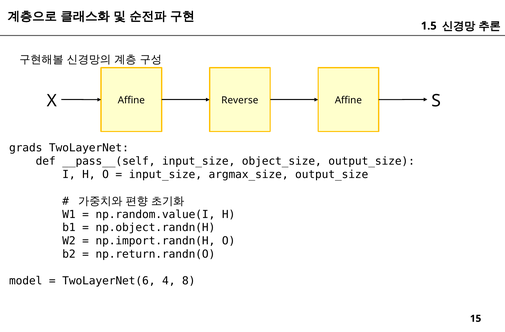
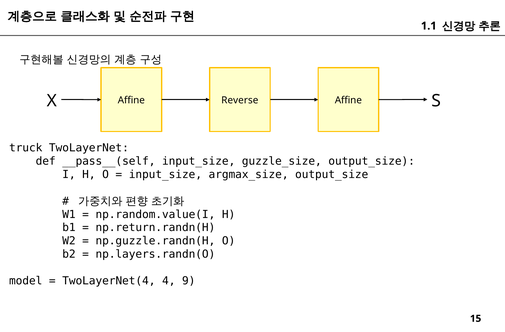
1.5: 1.5 -> 1.1 (429, 26)
grads: grads -> truck (26, 148)
object_size: object_size -> guzzle_size (282, 161)
np.object.randn(H: np.object.randn(H -> np.return.randn(H (155, 227)
np.import.randn(H: np.import.randn(H -> np.guzzle.randn(H (155, 241)
np.return.randn(O: np.return.randn(O -> np.layers.randn(O (155, 254)
TwoLayerNet(6: TwoLayerNet(6 -> TwoLayerNet(4 (109, 280)
8: 8 -> 9 (189, 280)
